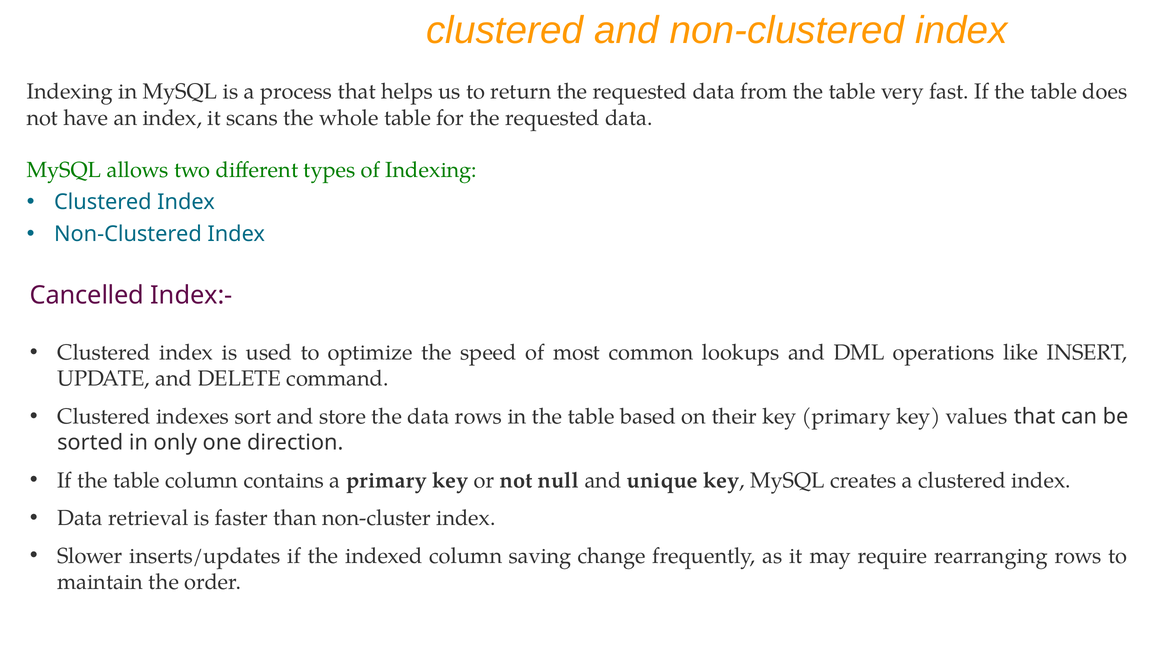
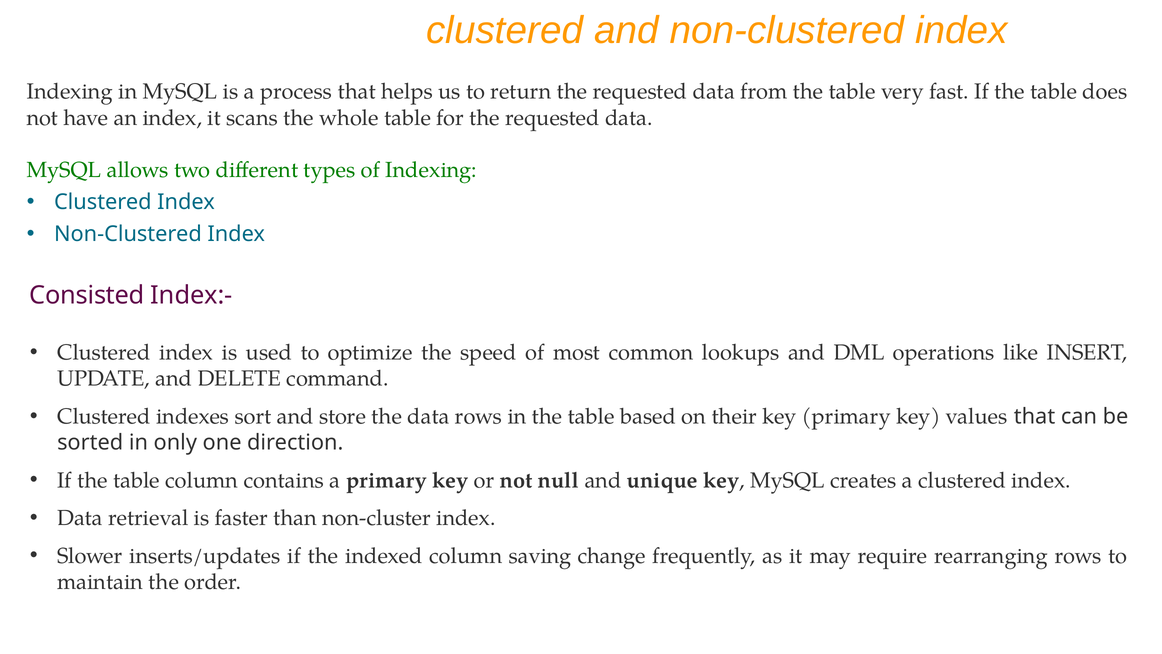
Cancelled: Cancelled -> Consisted (87, 295)
